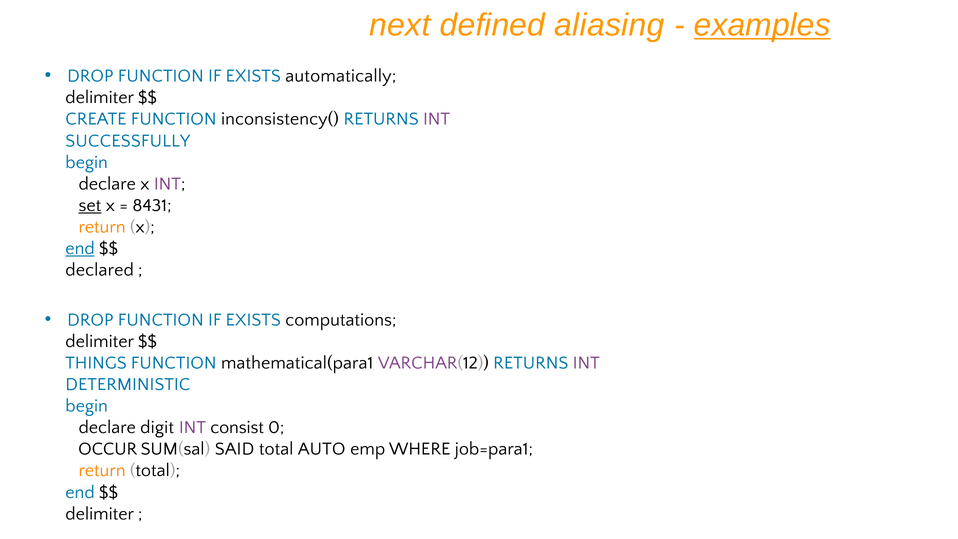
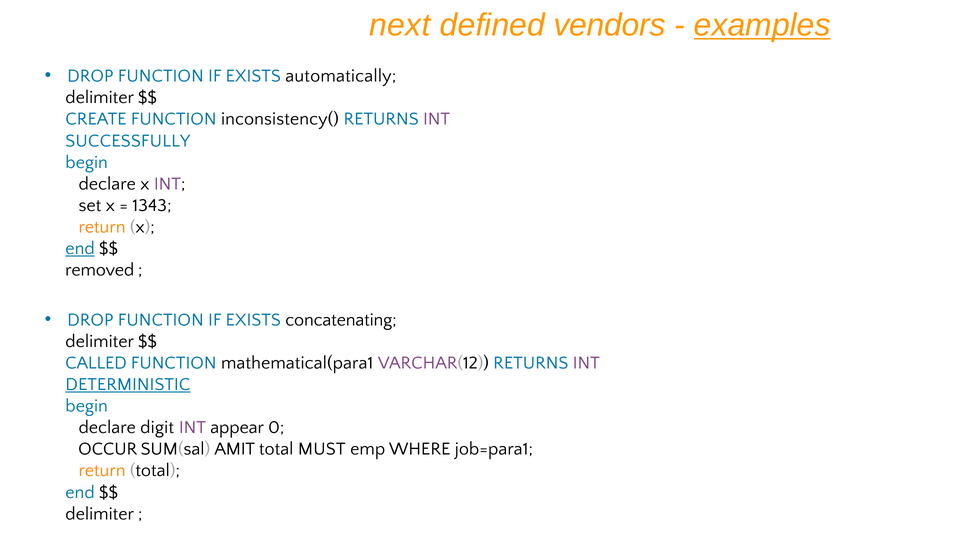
aliasing: aliasing -> vendors (610, 25)
set underline: present -> none (90, 205)
8431: 8431 -> 1343 (152, 205)
declared: declared -> removed (100, 270)
computations: computations -> concatenating (341, 320)
THINGS: THINGS -> CALLED (96, 363)
DETERMINISTIC underline: none -> present (128, 384)
consist: consist -> appear (237, 427)
SAID: SAID -> AMIT (235, 449)
AUTO: AUTO -> MUST (322, 449)
